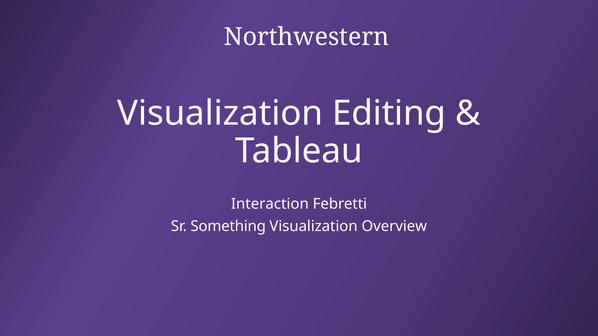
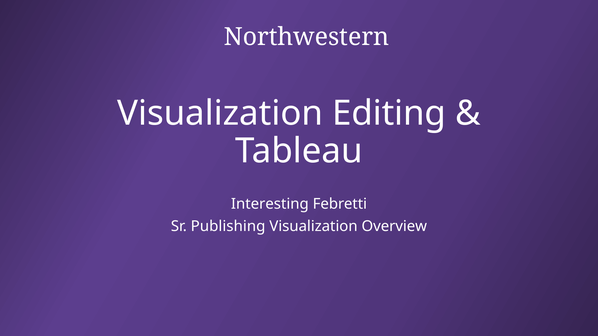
Interaction: Interaction -> Interesting (270, 204)
Something: Something -> Publishing (228, 227)
